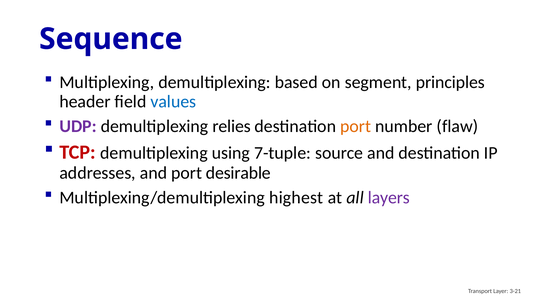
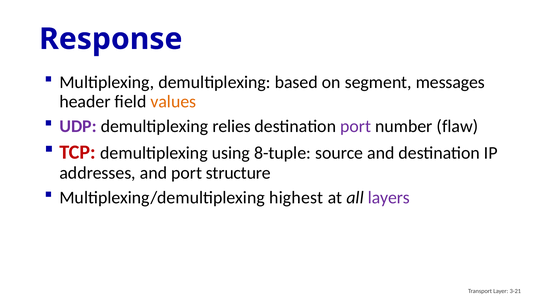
Sequence: Sequence -> Response (111, 39)
principles: principles -> messages (450, 82)
values colour: blue -> orange (173, 101)
port colour: orange -> purple (356, 126)
7-tuple: 7-tuple -> 8-tuple (283, 153)
desirable: desirable -> structure (238, 173)
